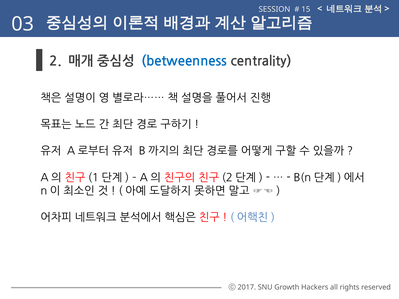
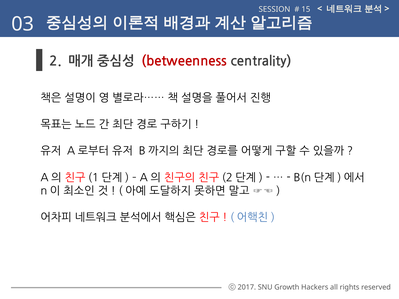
betweenness colour: blue -> red (184, 61)
